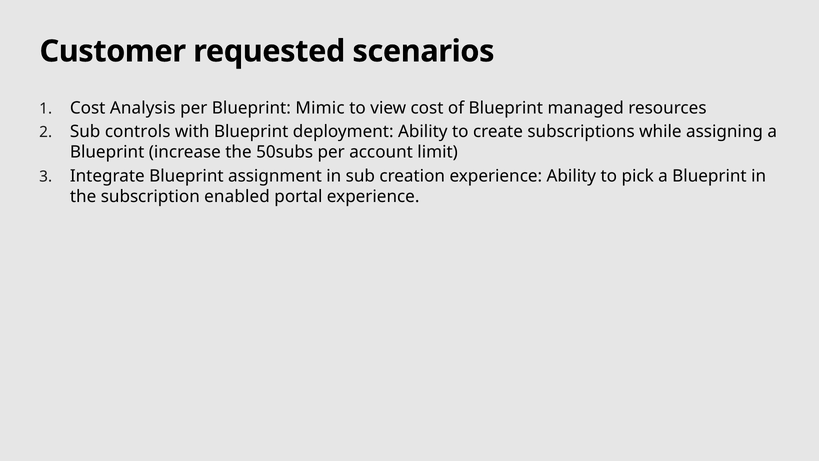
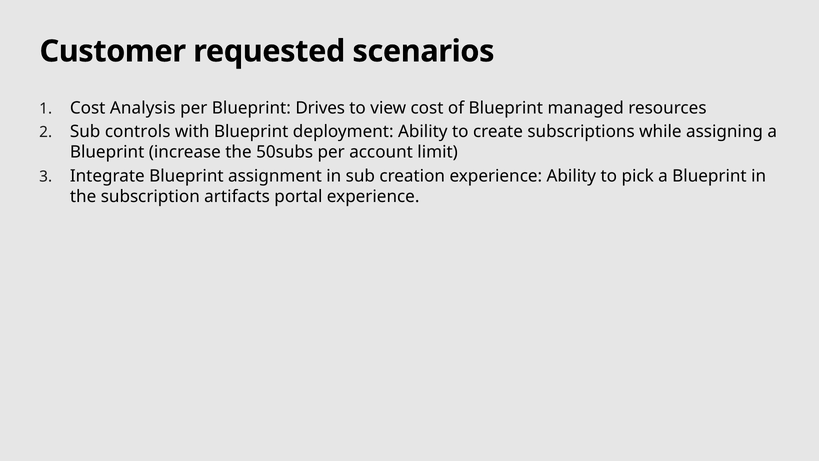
Mimic: Mimic -> Drives (320, 108)
enabled: enabled -> artifacts (237, 197)
